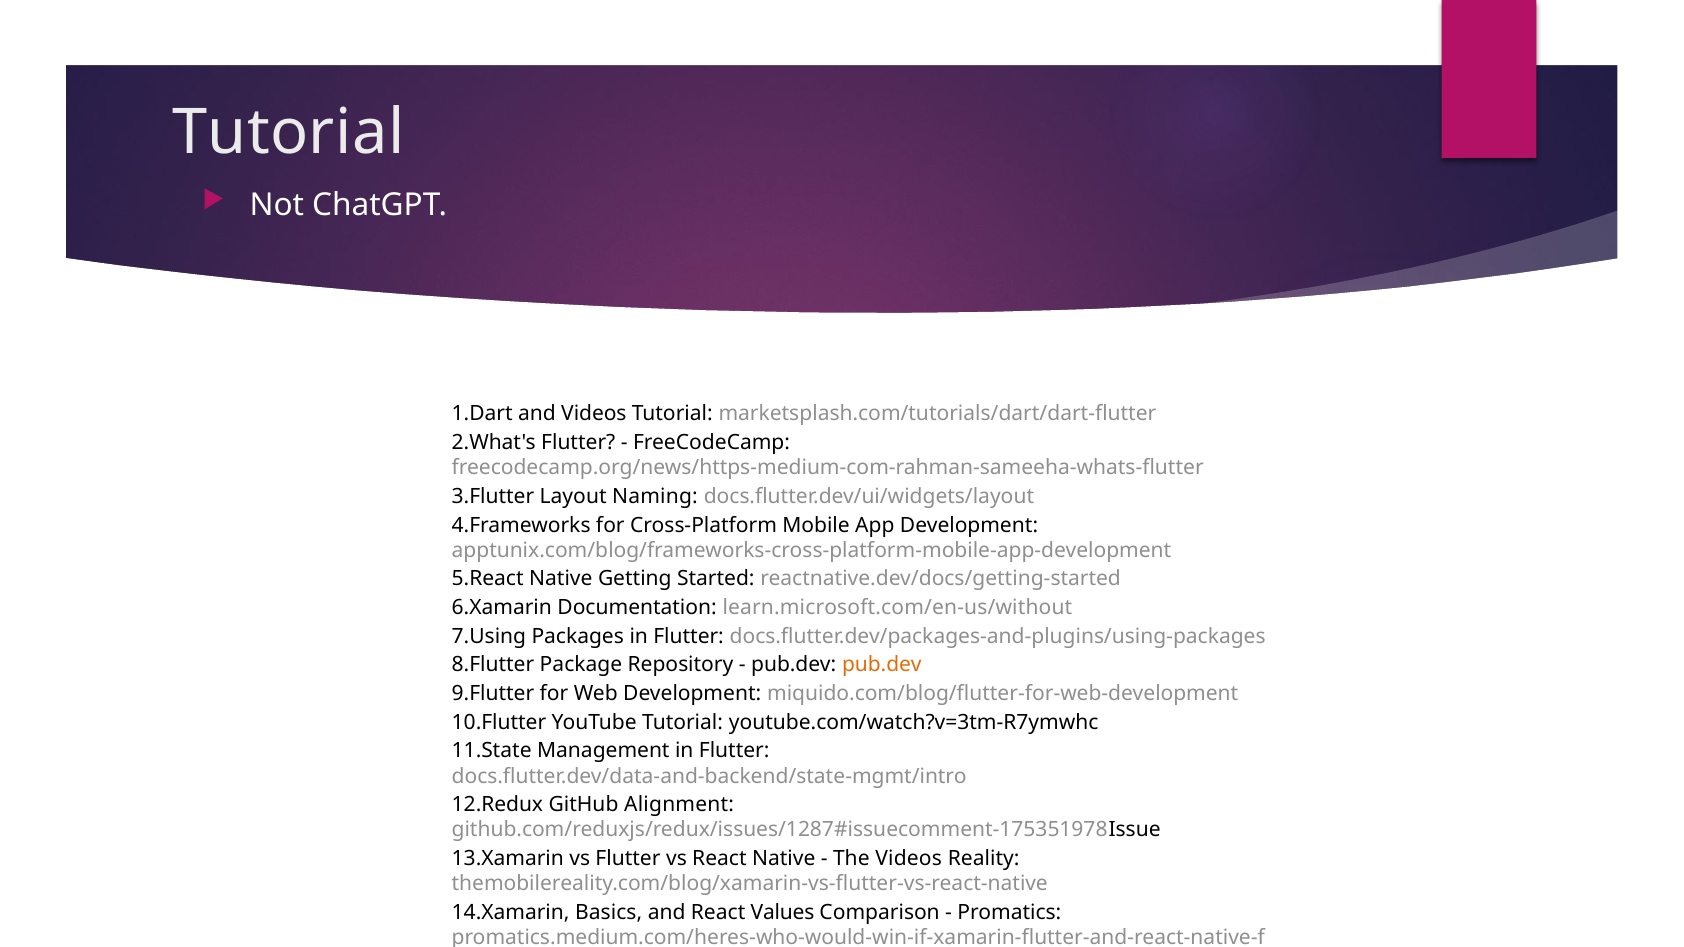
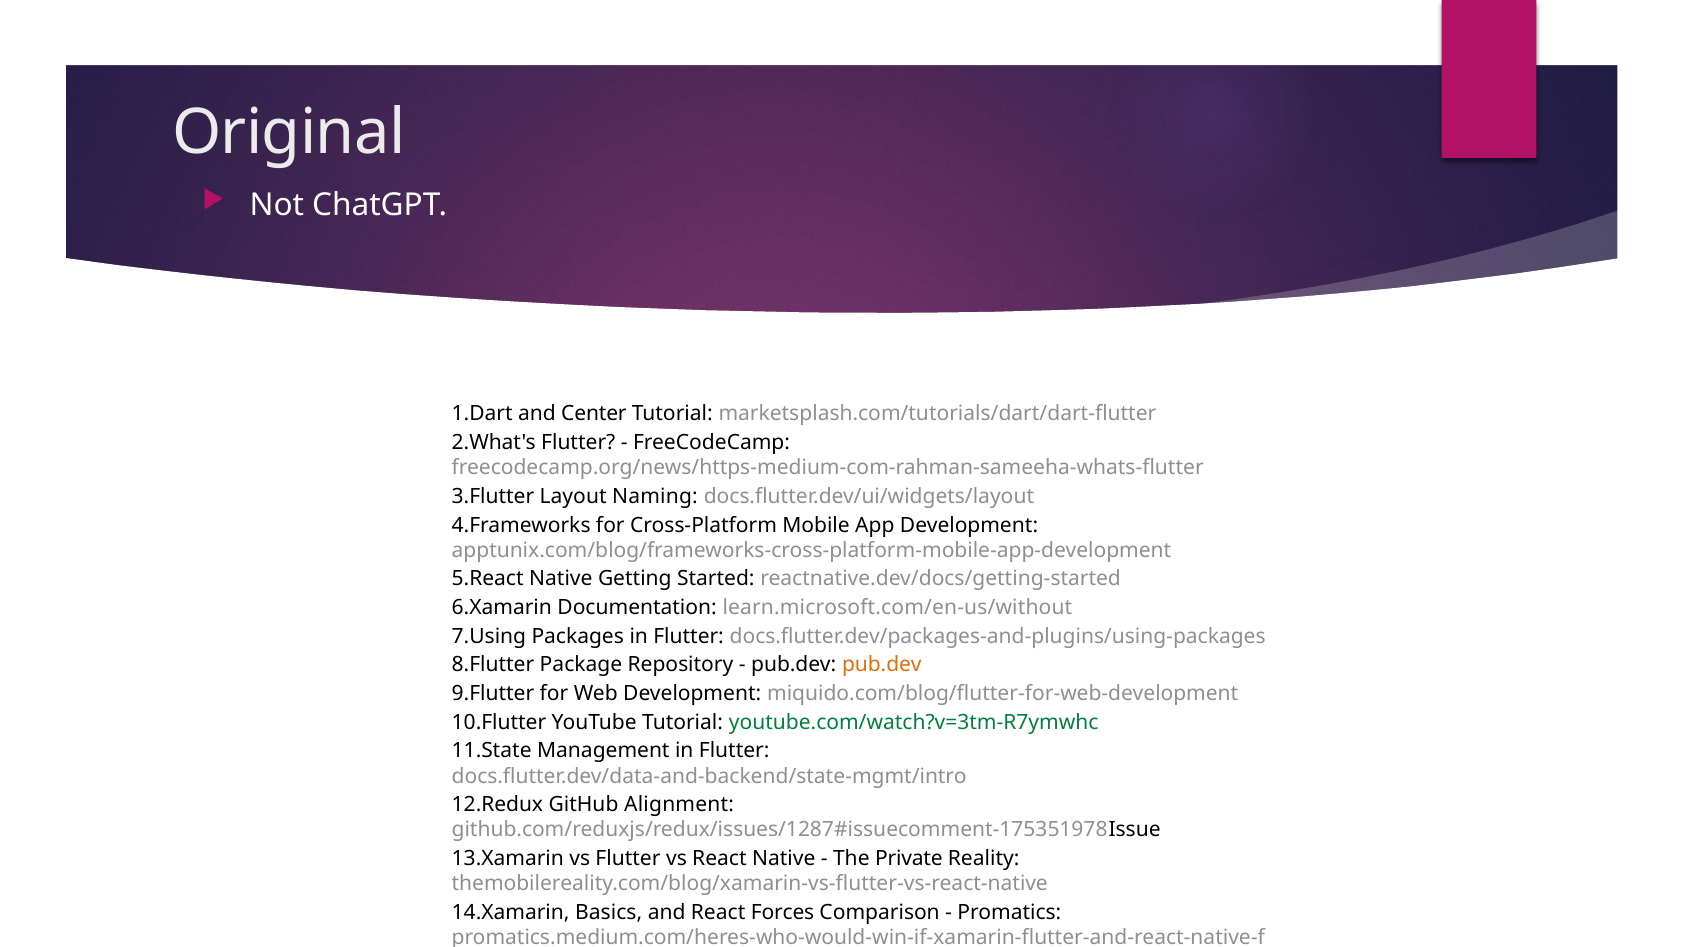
Tutorial: Tutorial -> Original (289, 133)
and Videos: Videos -> Center (594, 414)
youtube.com/watch?v=3tm-R7ymwhc colour: black -> green (914, 722)
The Videos: Videos -> Private (909, 859)
Values: Values -> Forces (783, 913)
